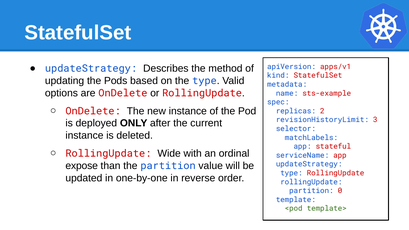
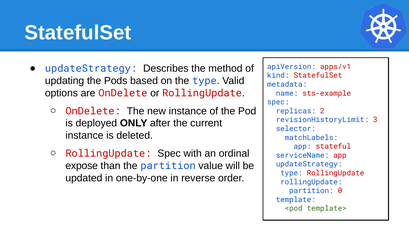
RollingUpdate Wide: Wide -> Spec (169, 154)
